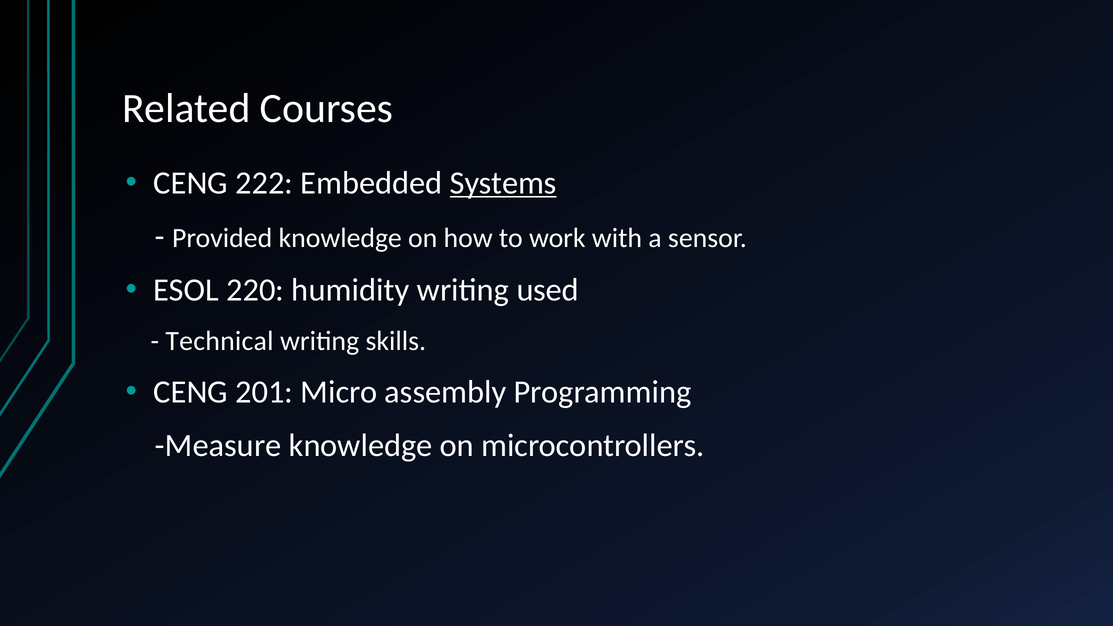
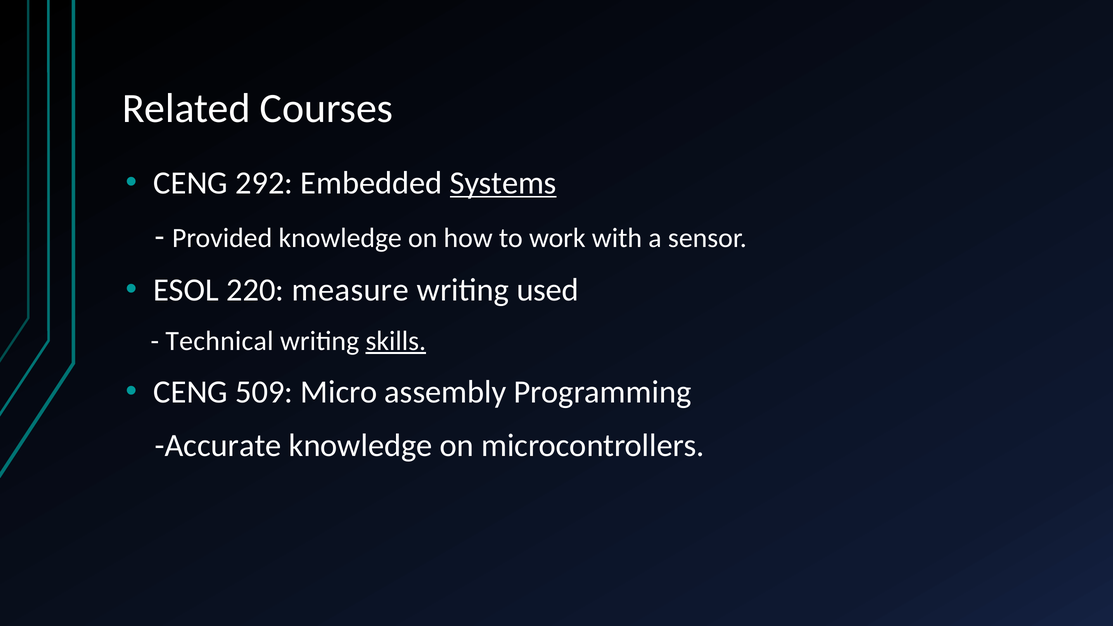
222: 222 -> 292 (264, 183)
humidity: humidity -> measure (350, 290)
skills underline: none -> present (396, 341)
201: 201 -> 509 (264, 392)
Measure: Measure -> Accurate (218, 446)
